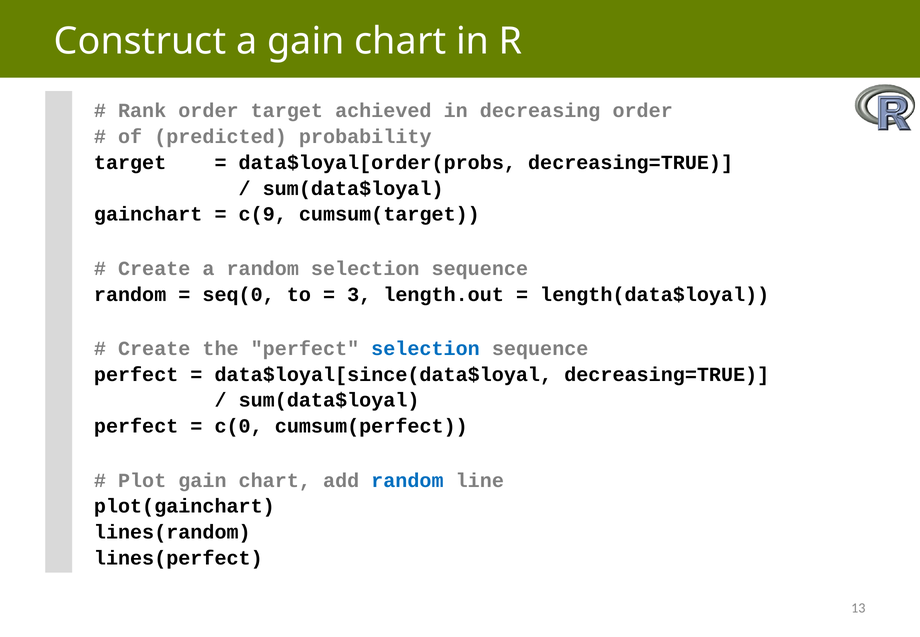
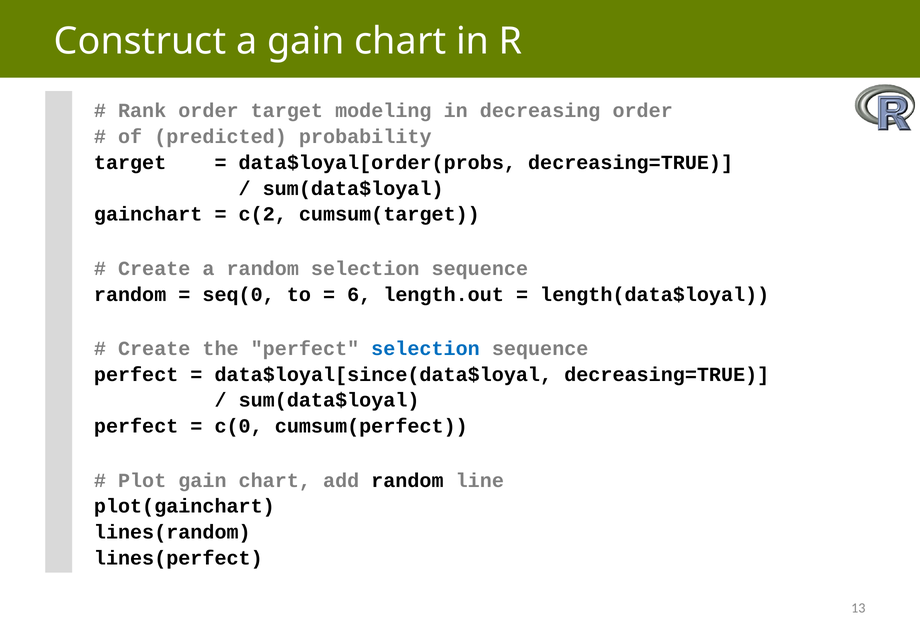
achieved: achieved -> modeling (383, 111)
c(9: c(9 -> c(2 (263, 214)
3: 3 -> 6 (359, 294)
random colour: blue -> black (407, 480)
